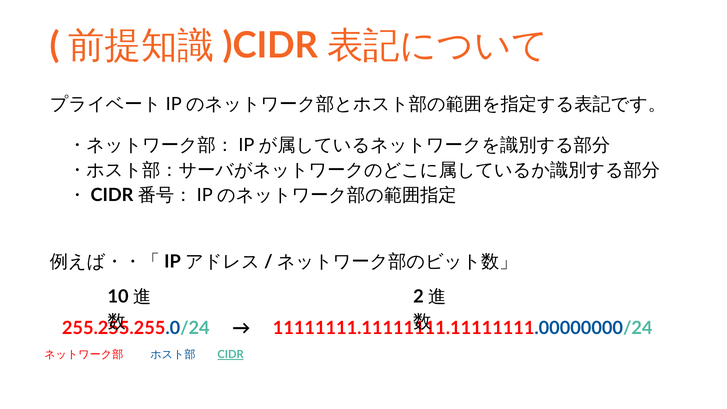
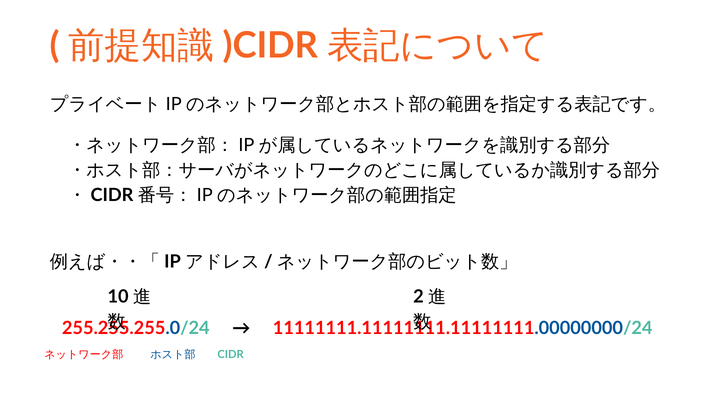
CIDR underline: present -> none (231, 355)
